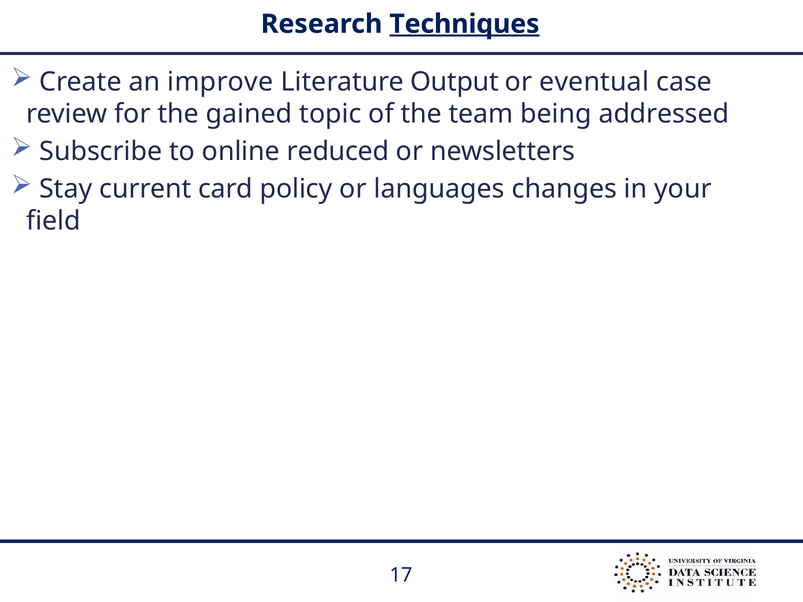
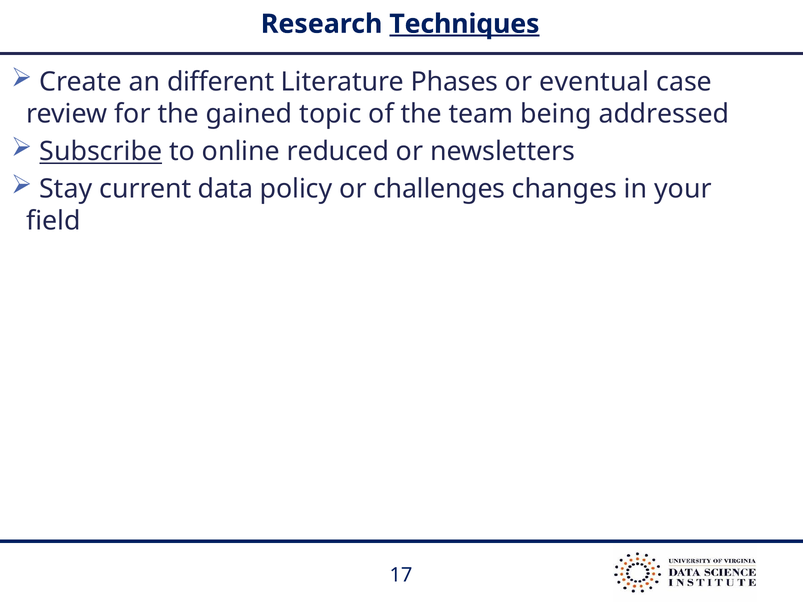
improve: improve -> different (221, 82)
Output: Output -> Phases (455, 82)
Subscribe underline: none -> present (101, 152)
card: card -> data (226, 189)
languages: languages -> challenges (439, 189)
